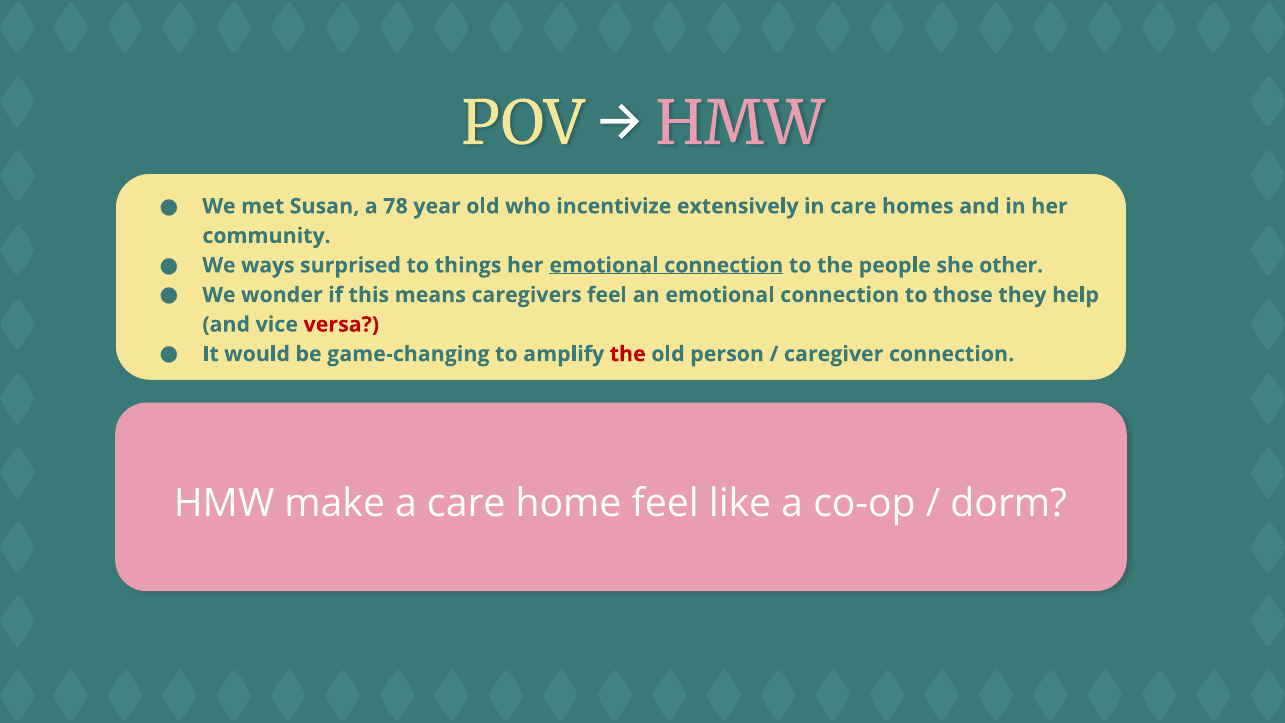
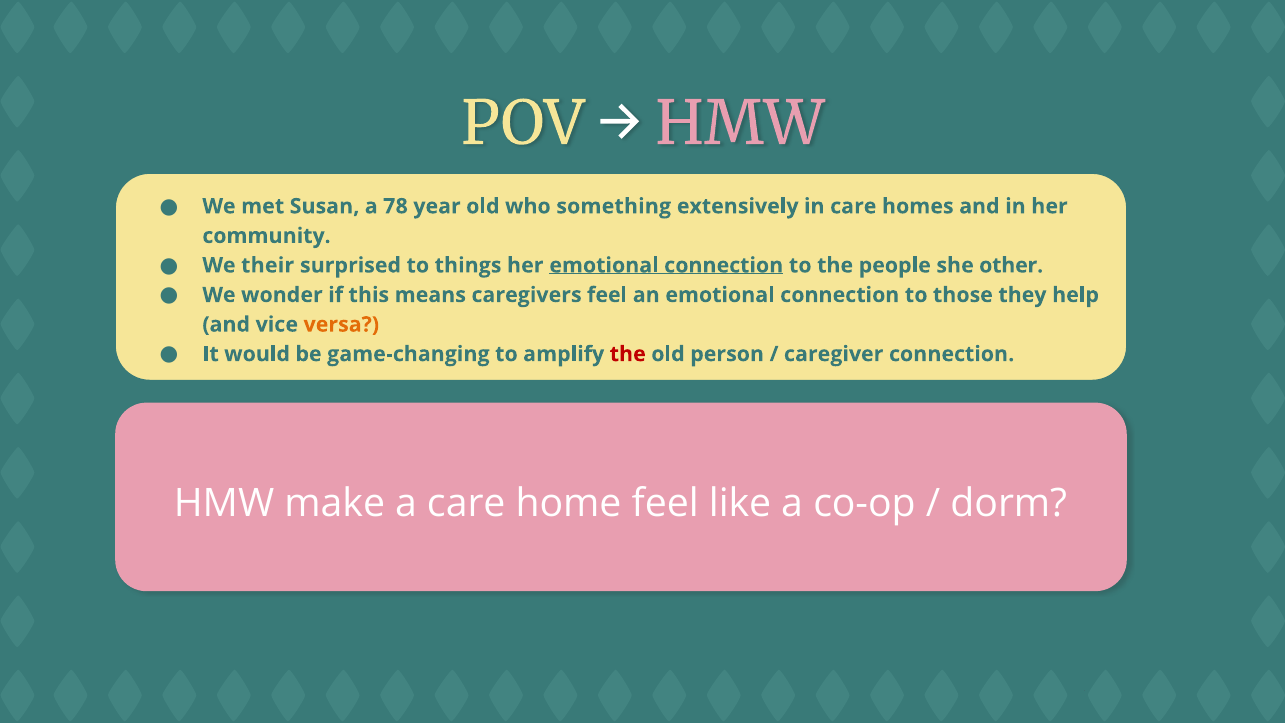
incentivize: incentivize -> something (614, 206)
ways: ways -> their (268, 265)
versa colour: red -> orange (341, 324)
